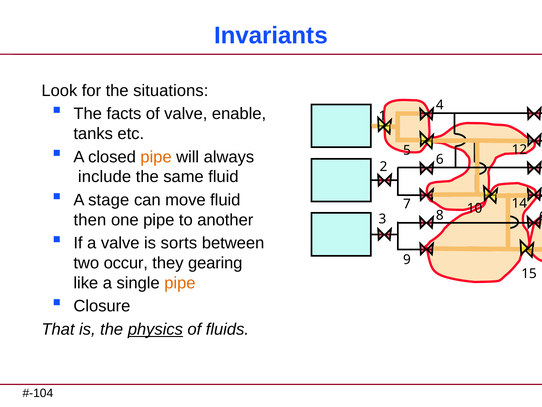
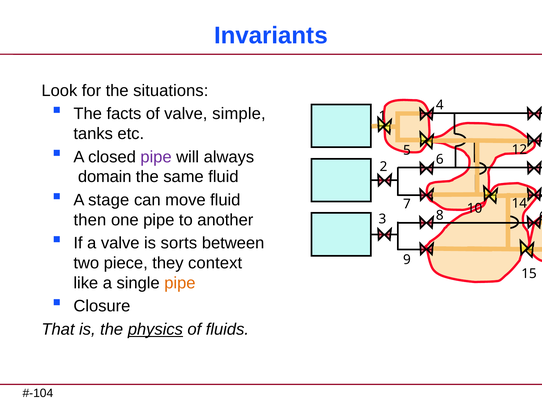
enable: enable -> simple (239, 114)
pipe colour: orange -> purple (156, 157)
include: include -> domain (105, 177)
occur: occur -> piece (126, 263)
gearing: gearing -> context (215, 263)
